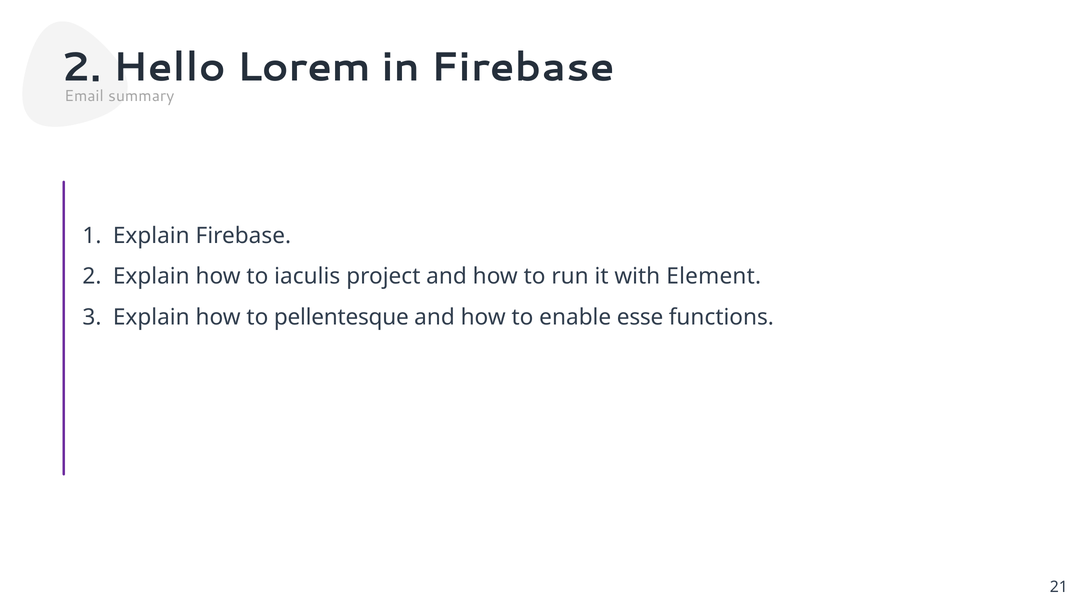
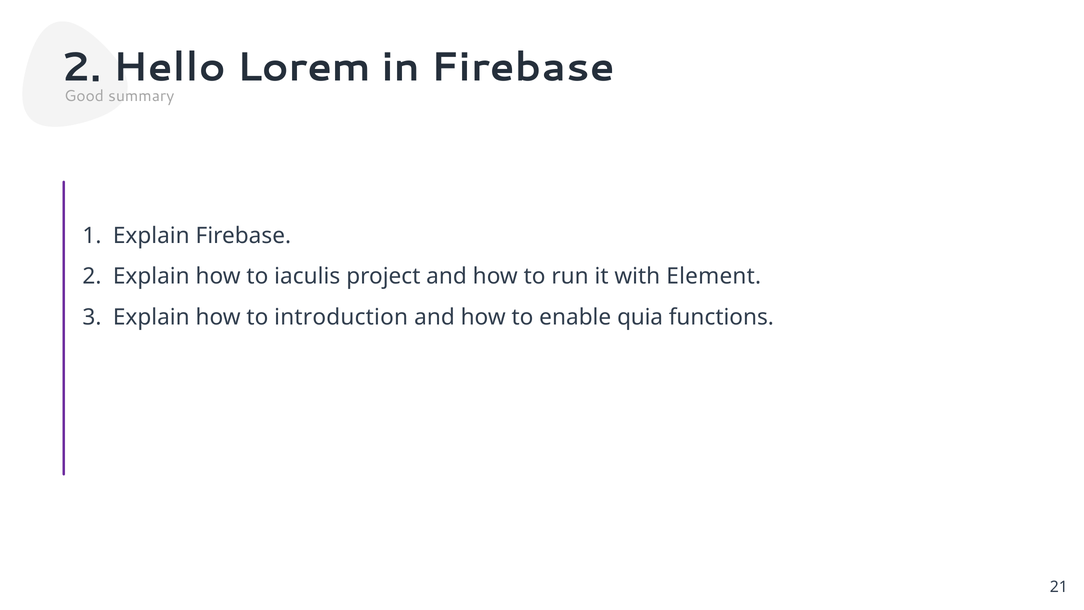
Email: Email -> Good (84, 96)
pellentesque: pellentesque -> introduction (341, 317)
esse: esse -> quia (640, 317)
